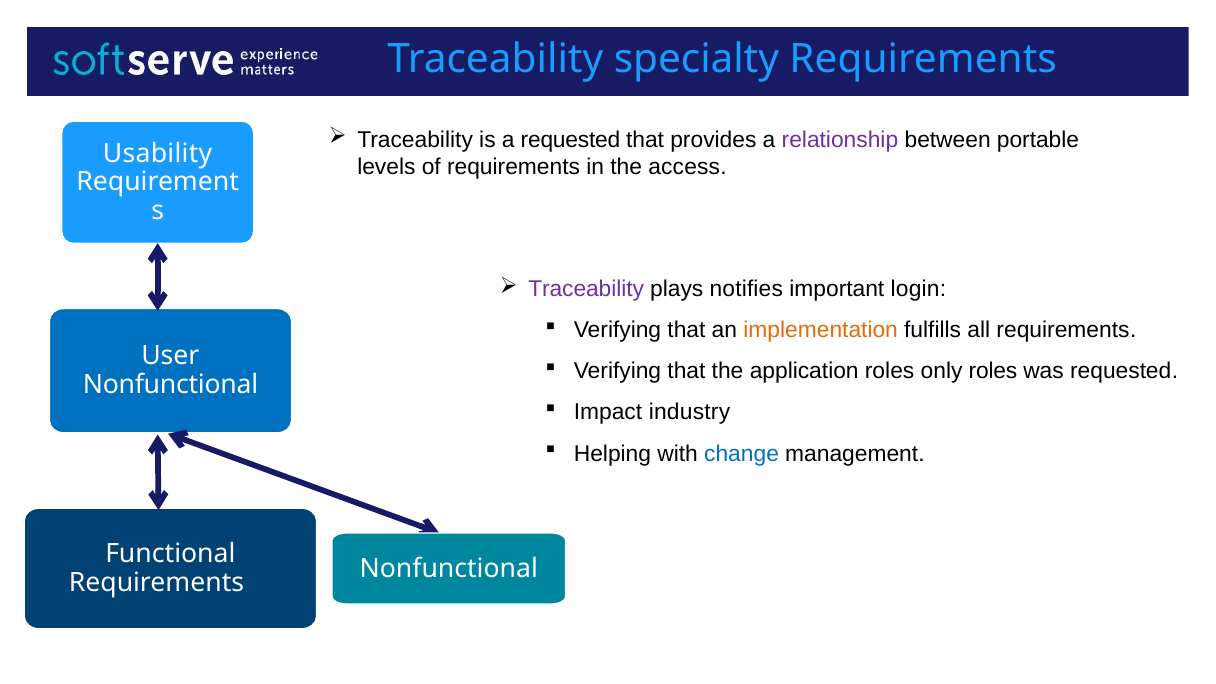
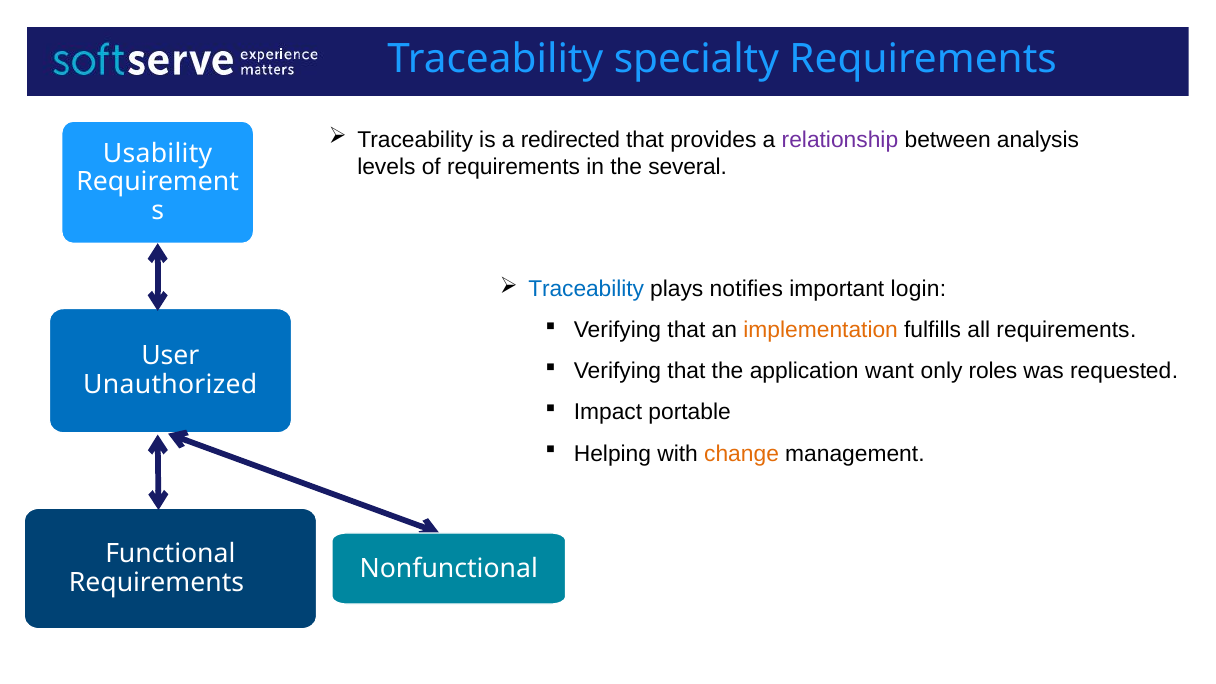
a requested: requested -> redirected (570, 140)
portable: portable -> analysis (1038, 140)
access: access -> several (688, 167)
Traceability colour: purple -> blue (586, 289)
application roles: roles -> want (890, 371)
Nonfunctional: Nonfunctional -> Unauthorized (170, 385)
industry: industry -> portable (690, 412)
change colour: blue -> orange (742, 453)
